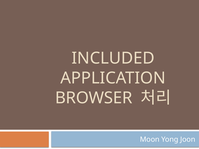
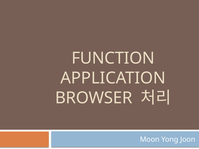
INCLUDED: INCLUDED -> FUNCTION (113, 58)
